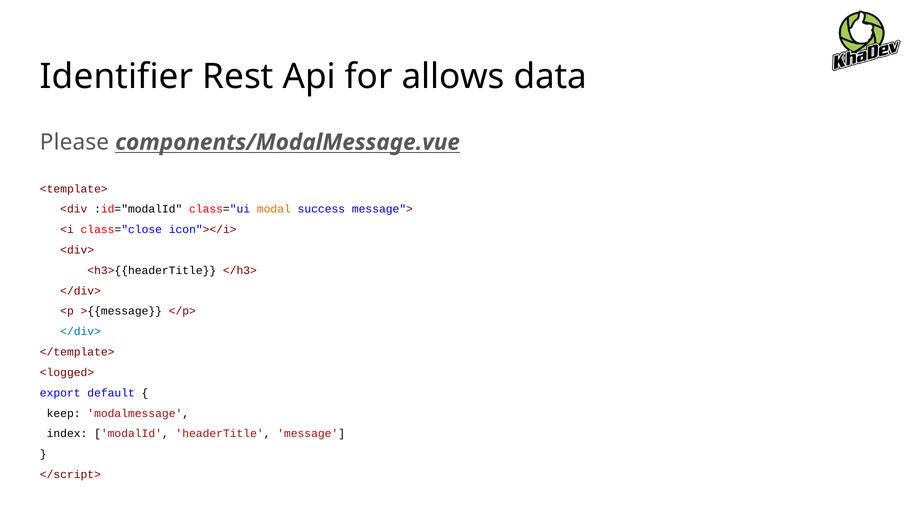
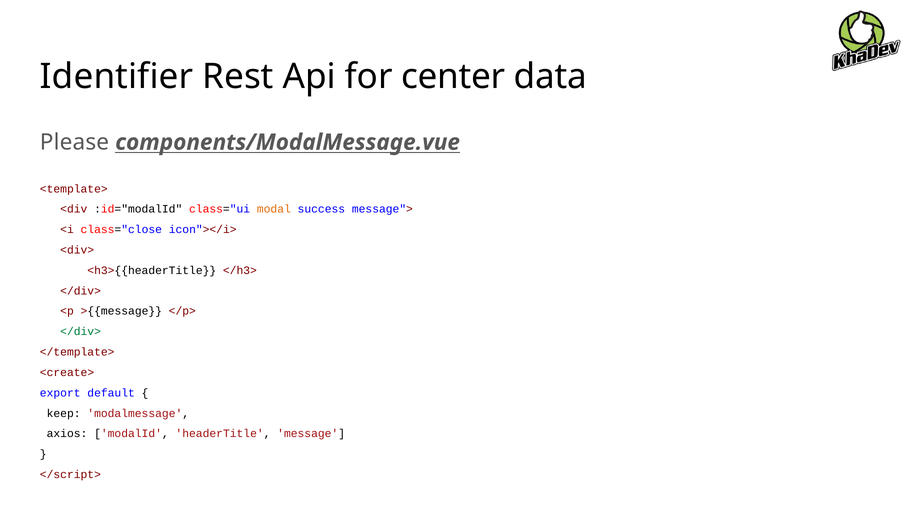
allows: allows -> center (453, 77)
</div> colour: blue -> green (81, 331)
<logged>: <logged> -> <create> (67, 372)
index: index -> axios (67, 433)
